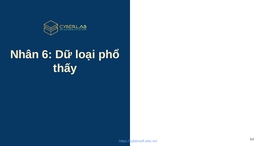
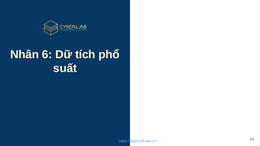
loại: loại -> tích (85, 55)
thấy: thấy -> suất (65, 68)
